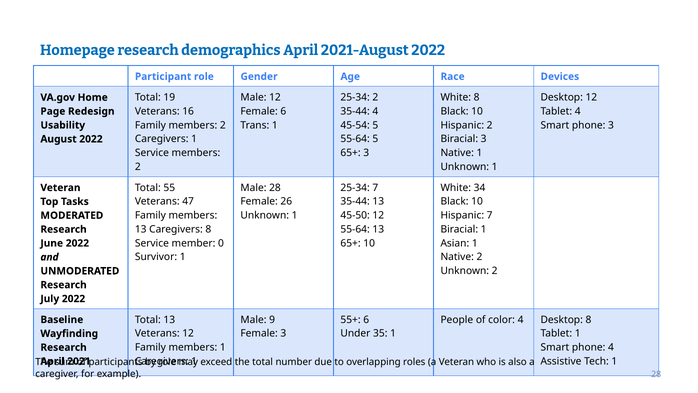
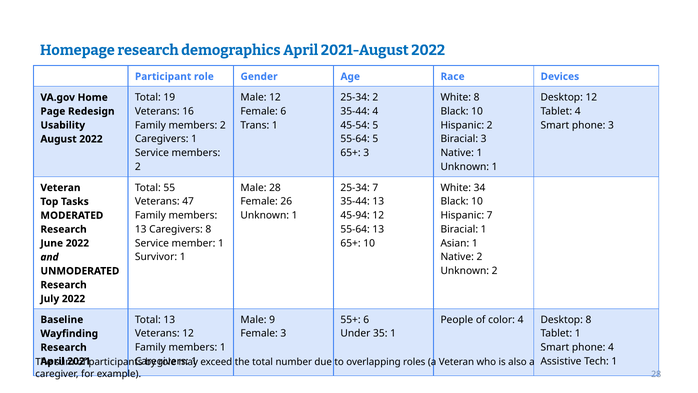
45-50: 45-50 -> 45-94 (355, 215)
member 0: 0 -> 1 (221, 243)
